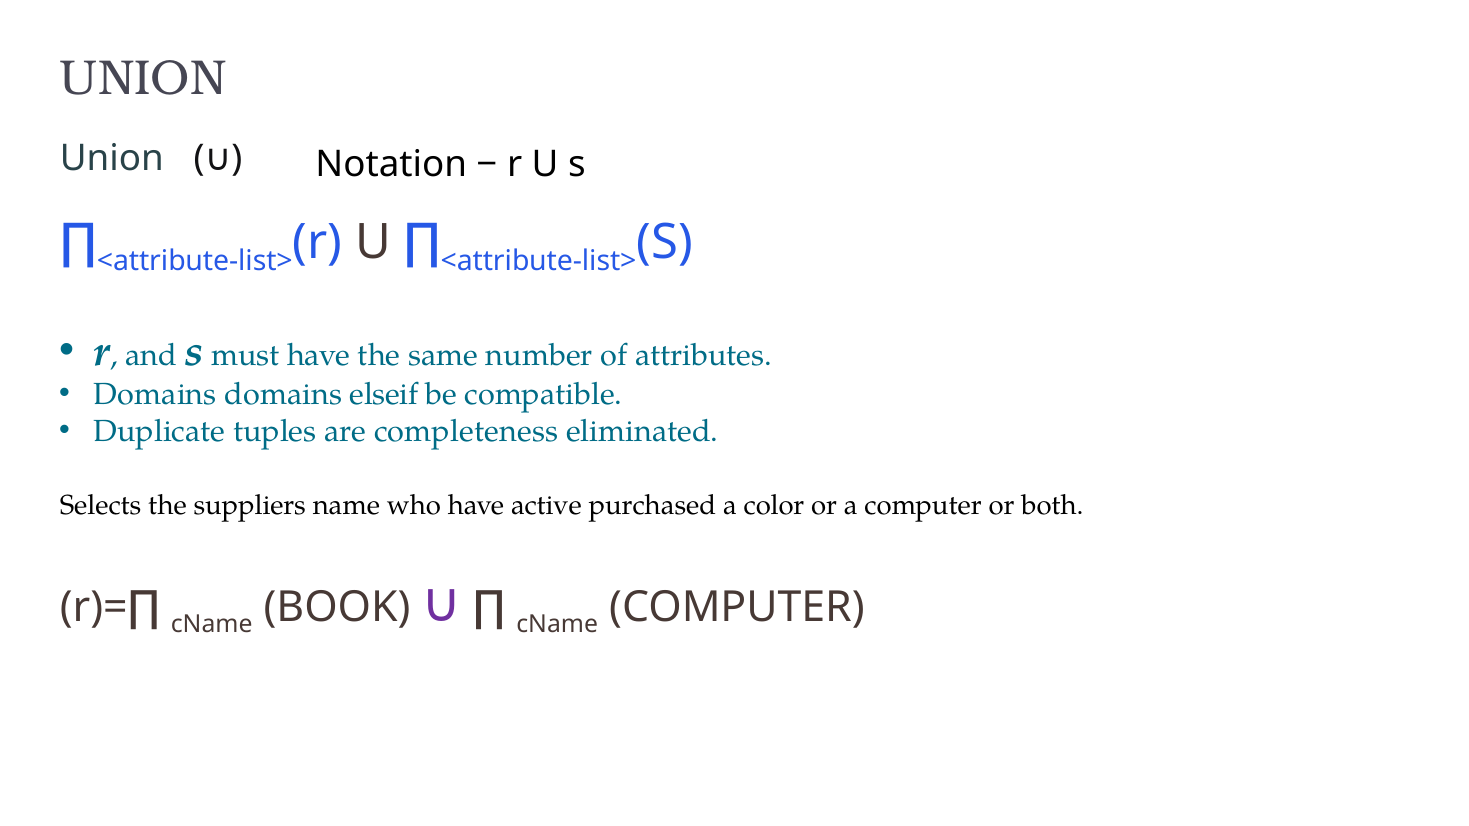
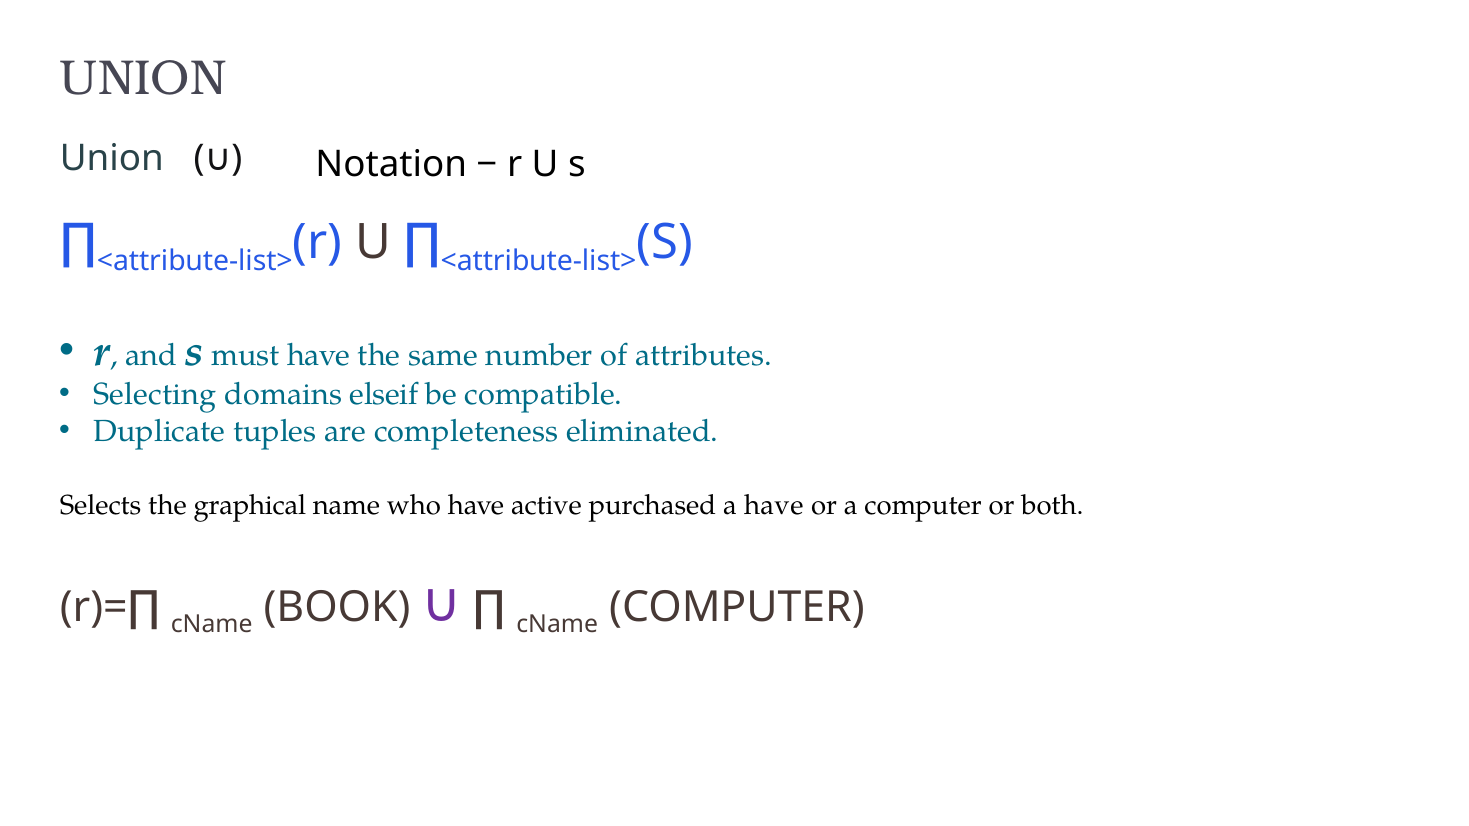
Domains: Domains -> Selecting (155, 395)
suppliers: suppliers -> graphical (250, 505)
a color: color -> have (774, 505)
